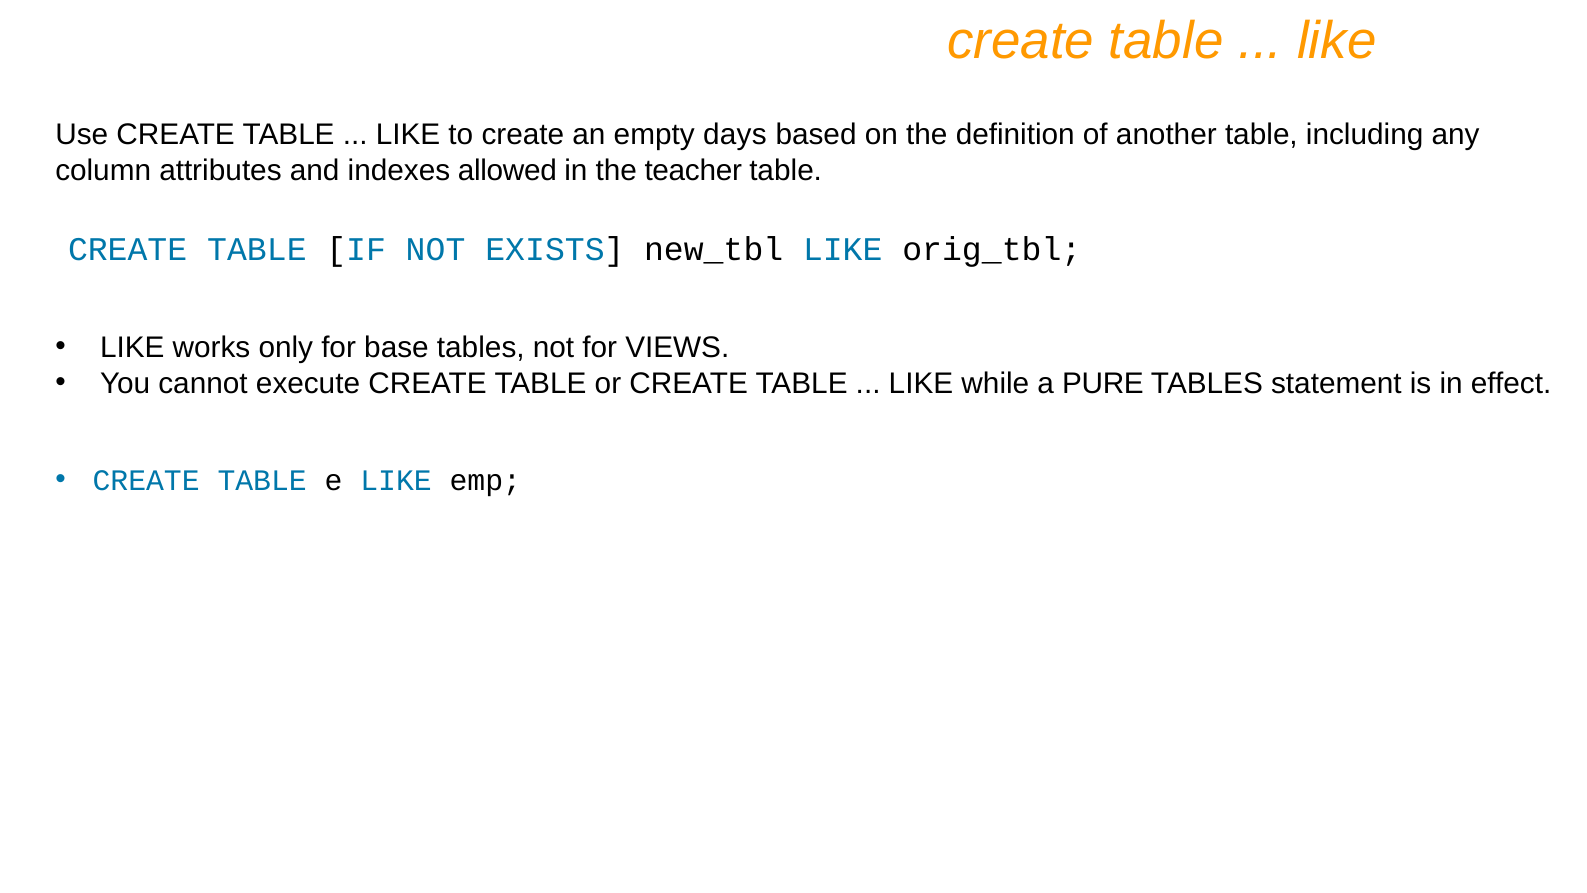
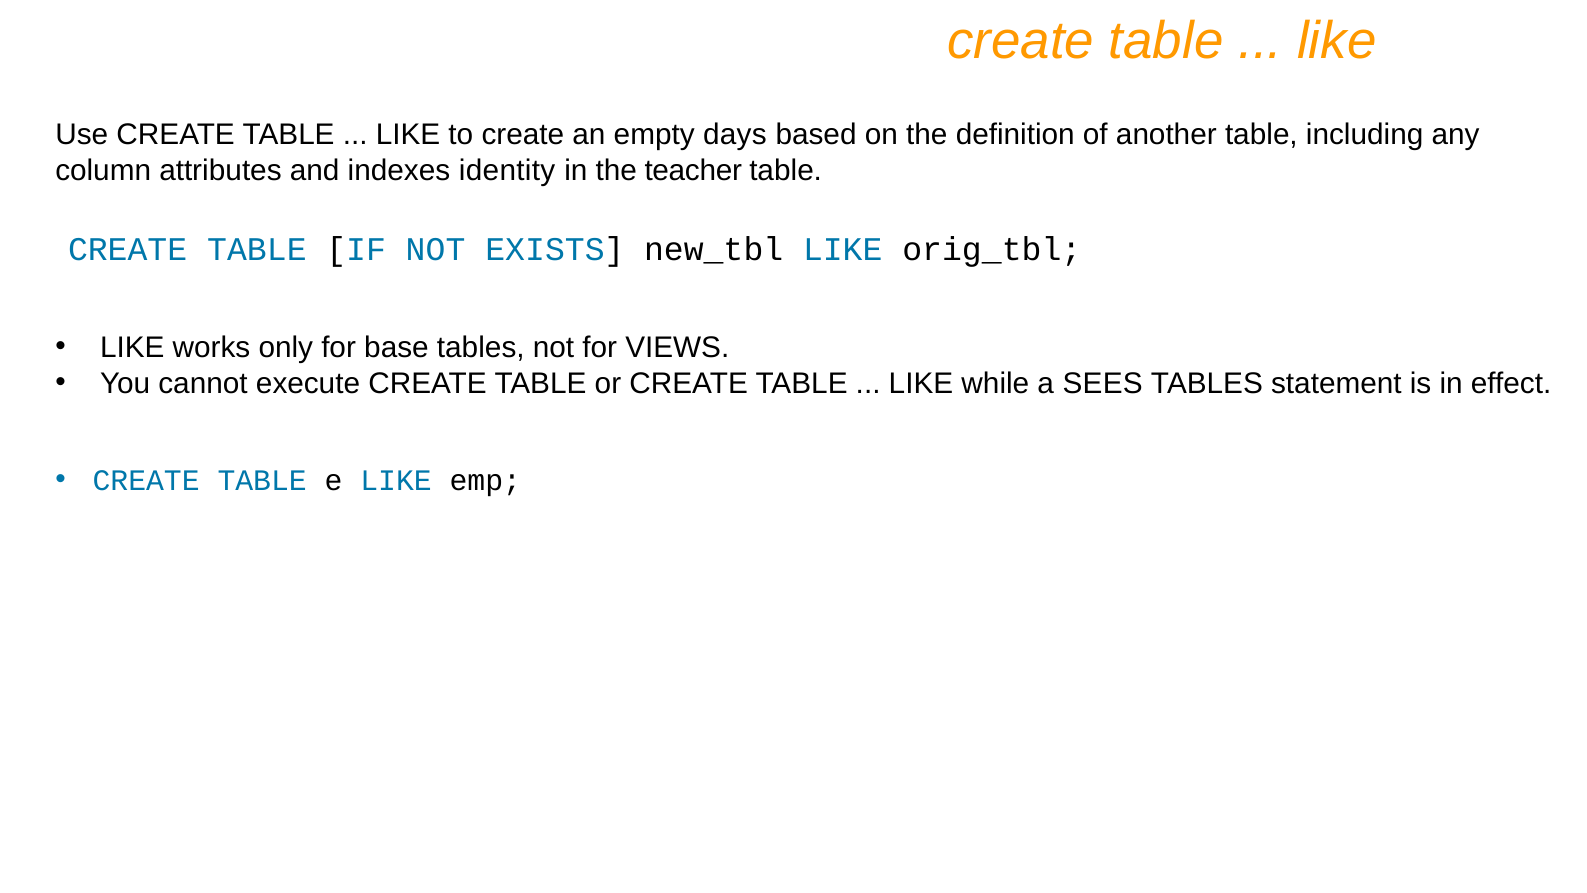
allowed: allowed -> identity (507, 171)
PURE: PURE -> SEES (1103, 383)
